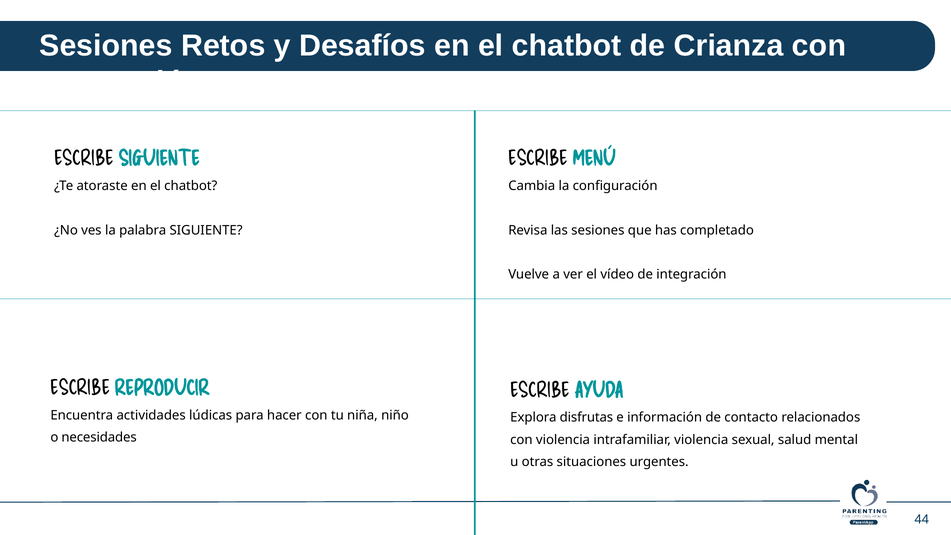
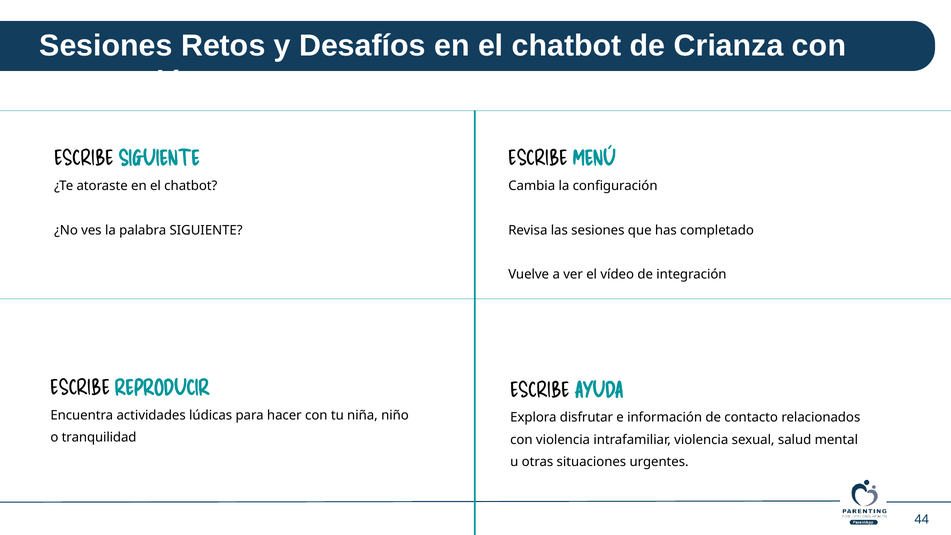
disfrutas: disfrutas -> disfrutar (586, 418)
necesidades: necesidades -> tranquilidad (99, 438)
